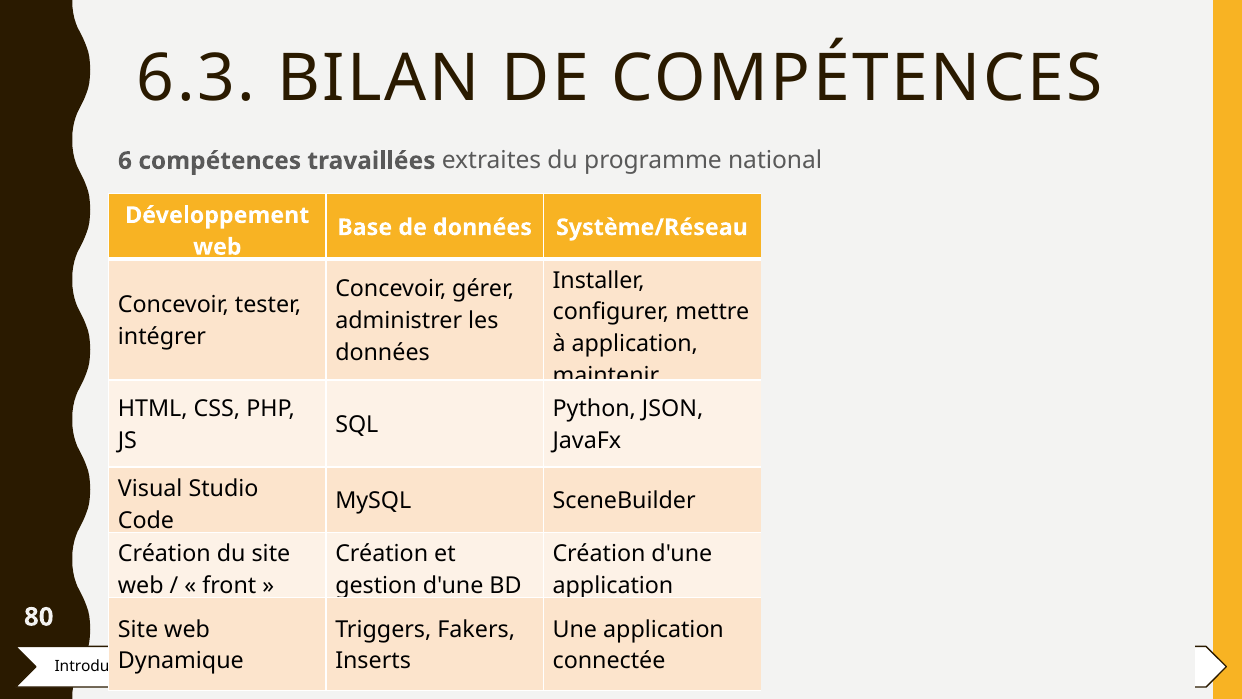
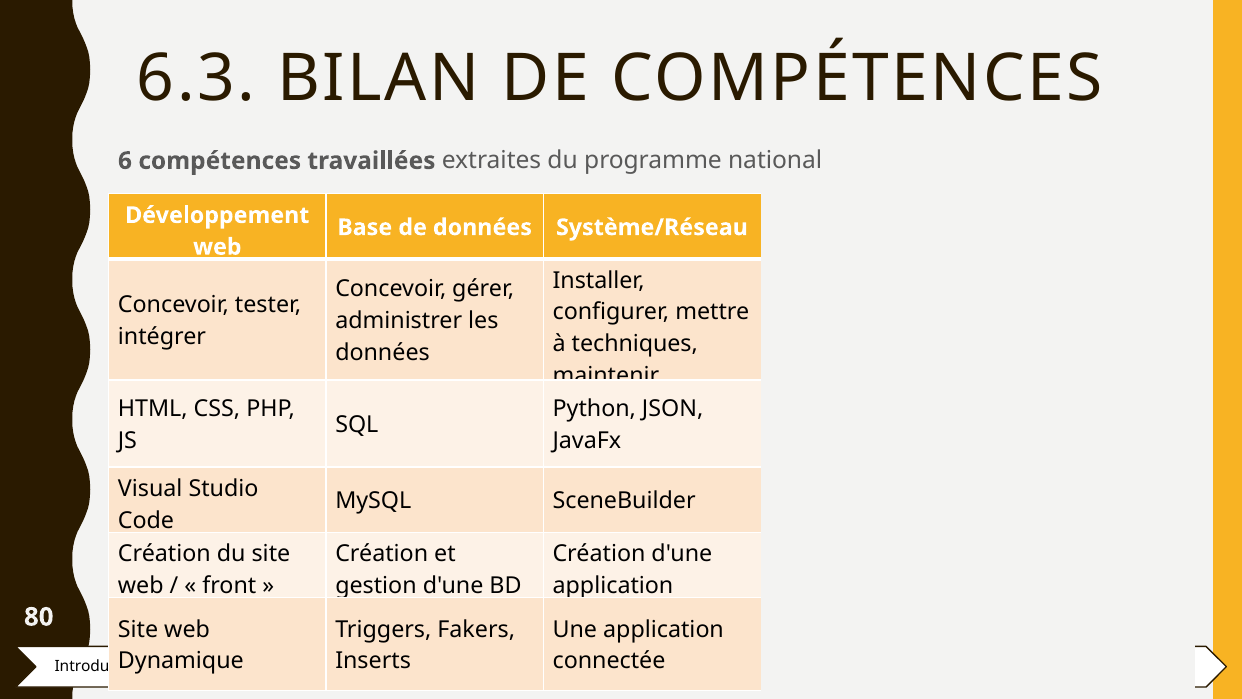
à application: application -> techniques (635, 344)
